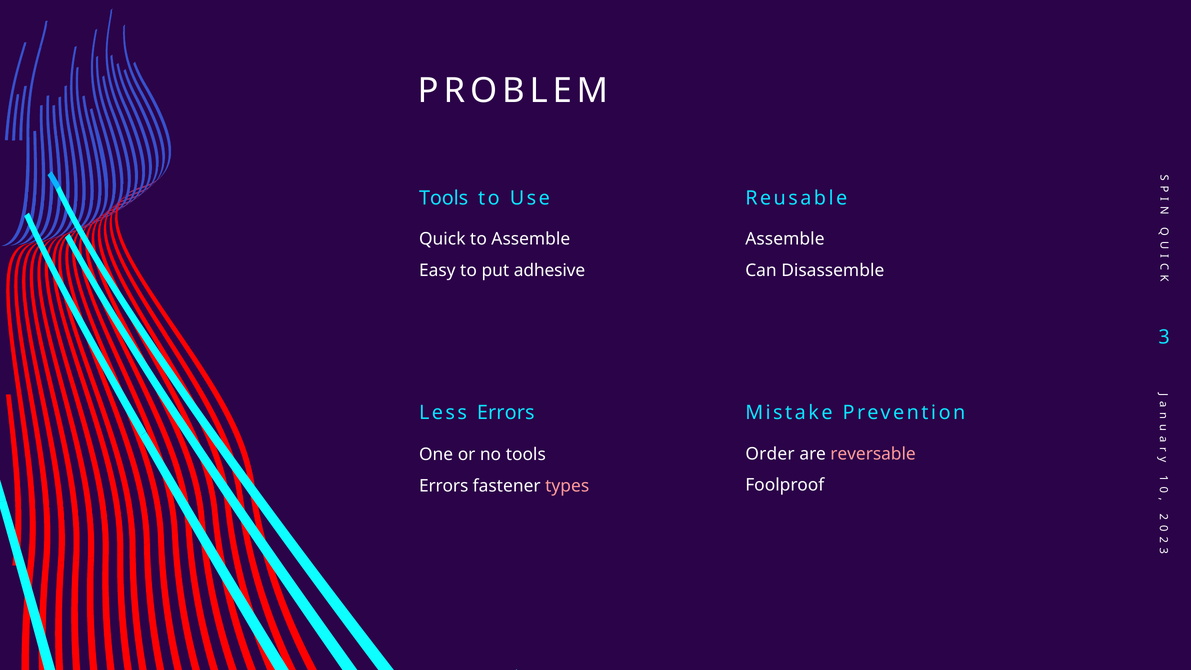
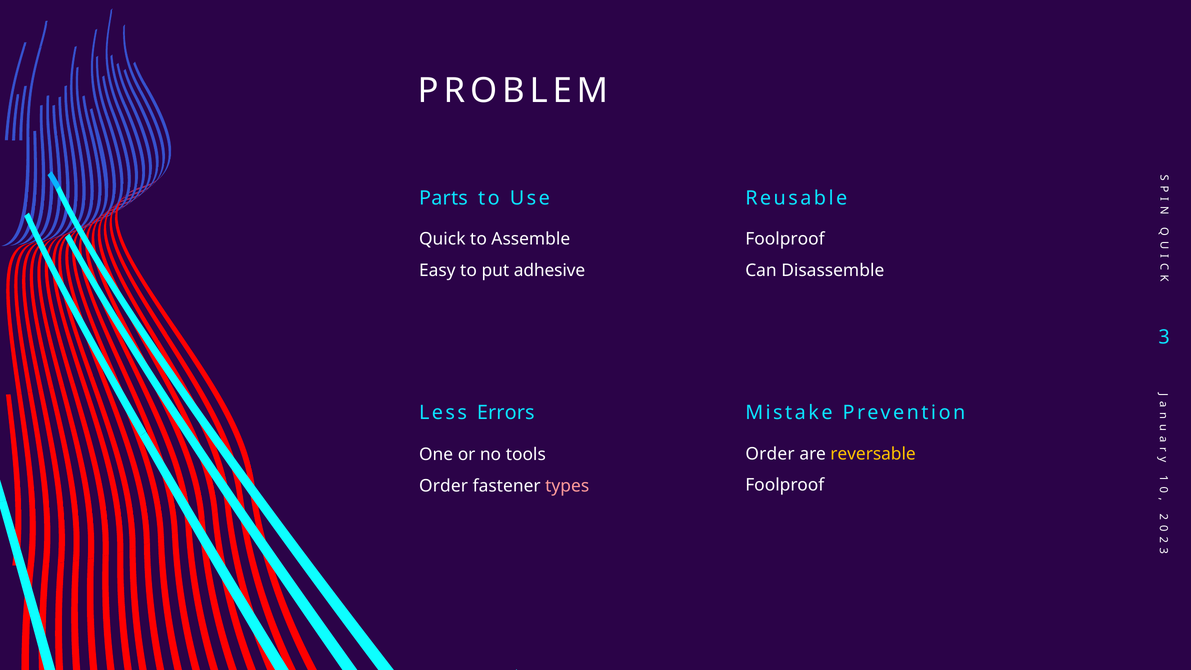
Tools: Tools -> Parts (443, 198)
Assemble: Assemble -> Foolproof (785, 239)
reversable colour: pink -> yellow (873, 454)
Errors: Errors -> Order (444, 486)
